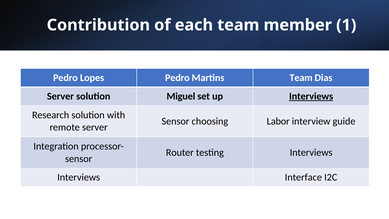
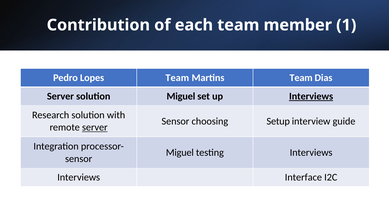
Lopes Pedro: Pedro -> Team (177, 78)
Labor: Labor -> Setup (278, 121)
server underline: none -> present (95, 127)
Router: Router -> Miguel (180, 152)
